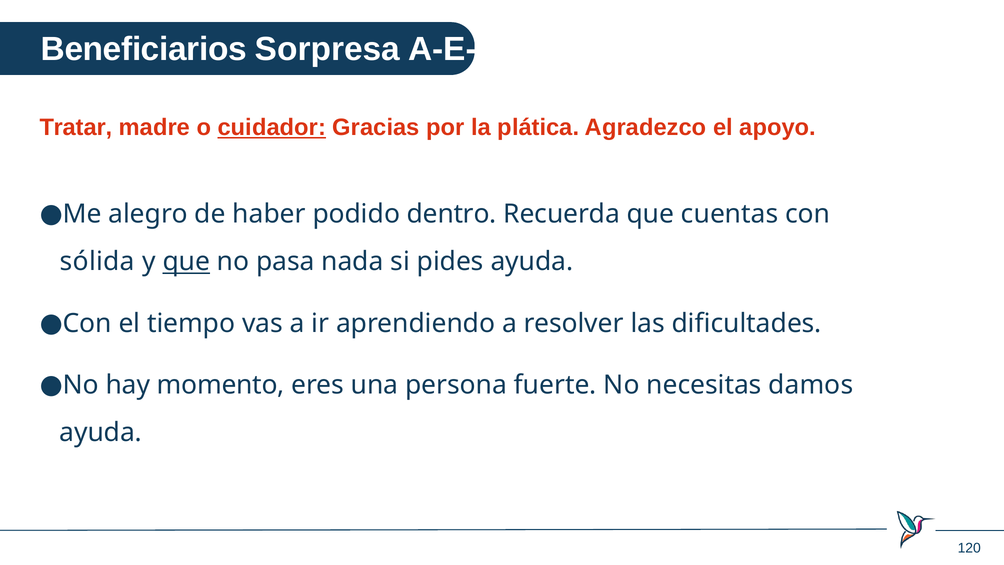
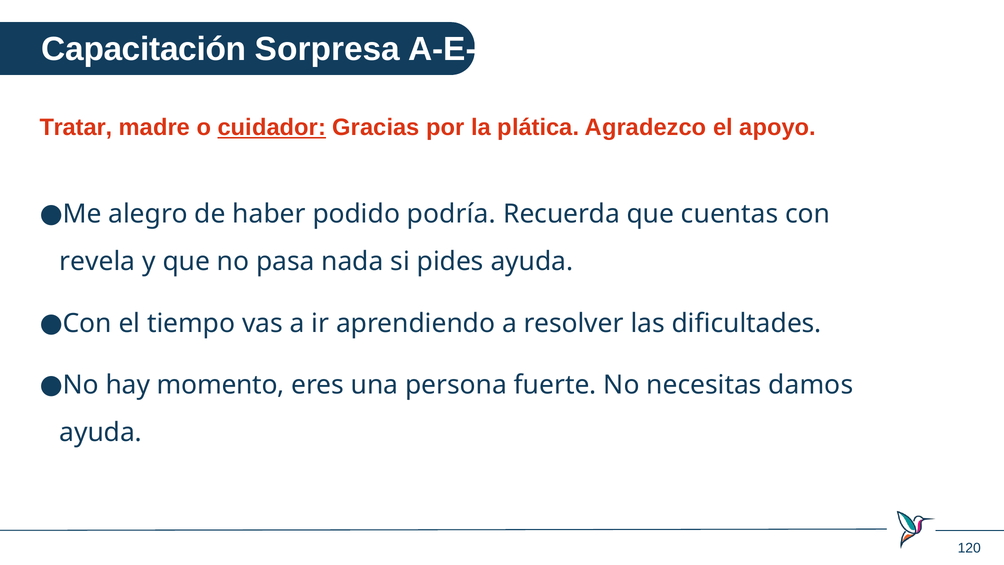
Beneficiarios: Beneficiarios -> Capacitación (144, 49)
dentro: dentro -> podría (451, 214)
sólida: sólida -> revela (97, 262)
que underline: present -> none (186, 262)
